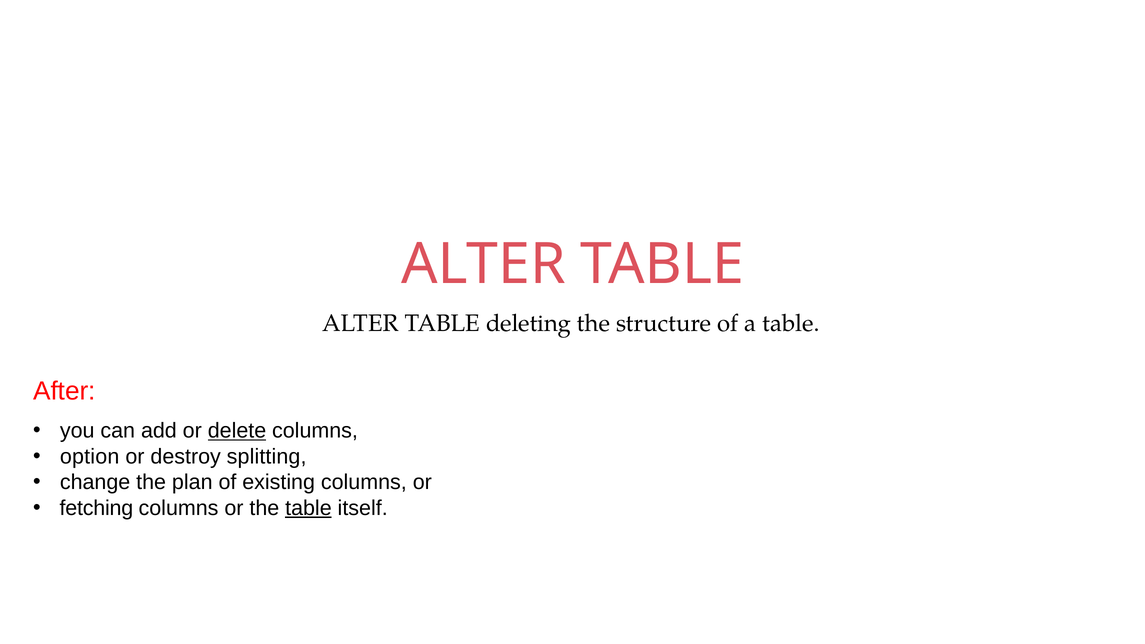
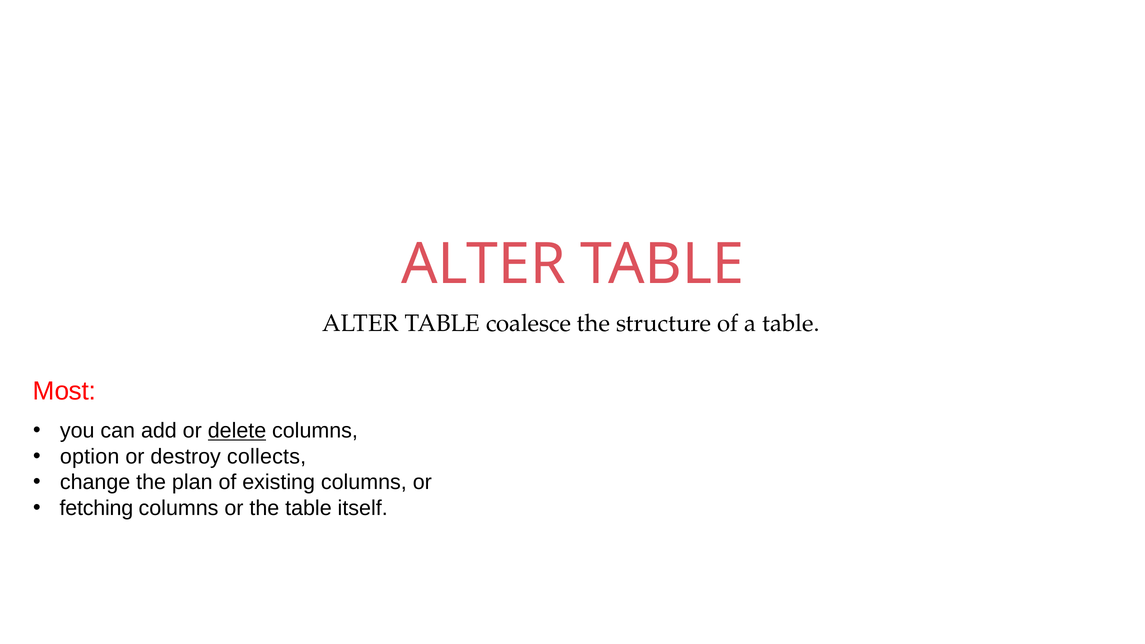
deleting: deleting -> coalesce (529, 323)
After: After -> Most (64, 391)
splitting: splitting -> collects (267, 457)
table underline: present -> none (308, 508)
